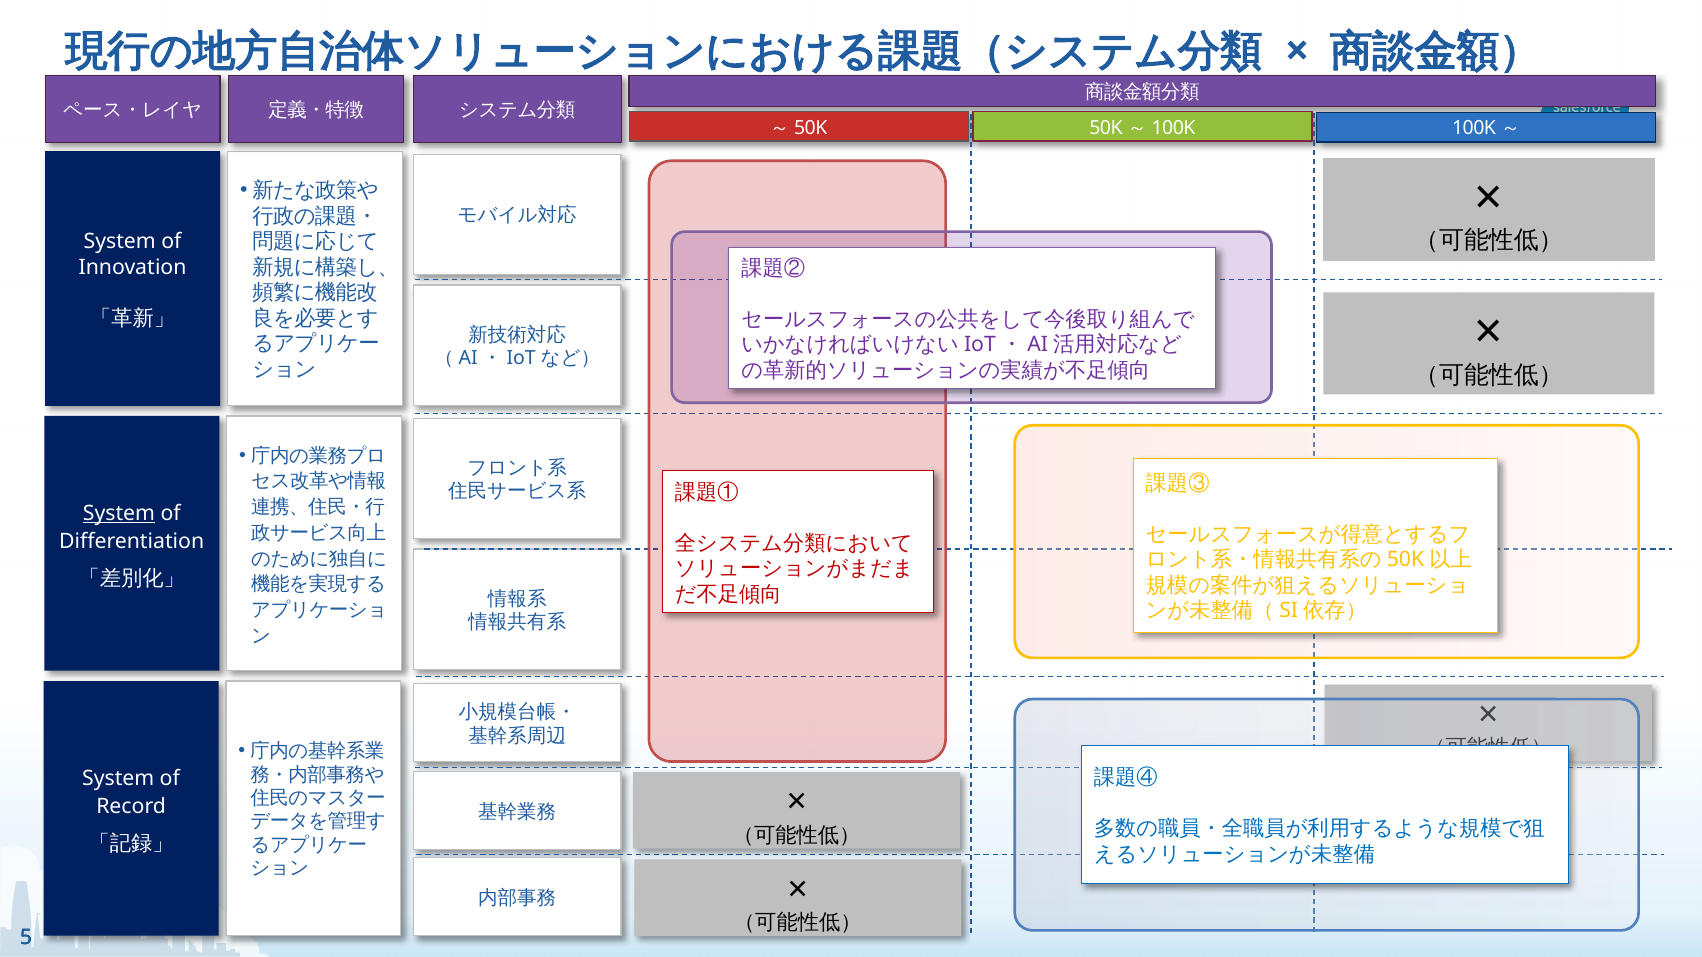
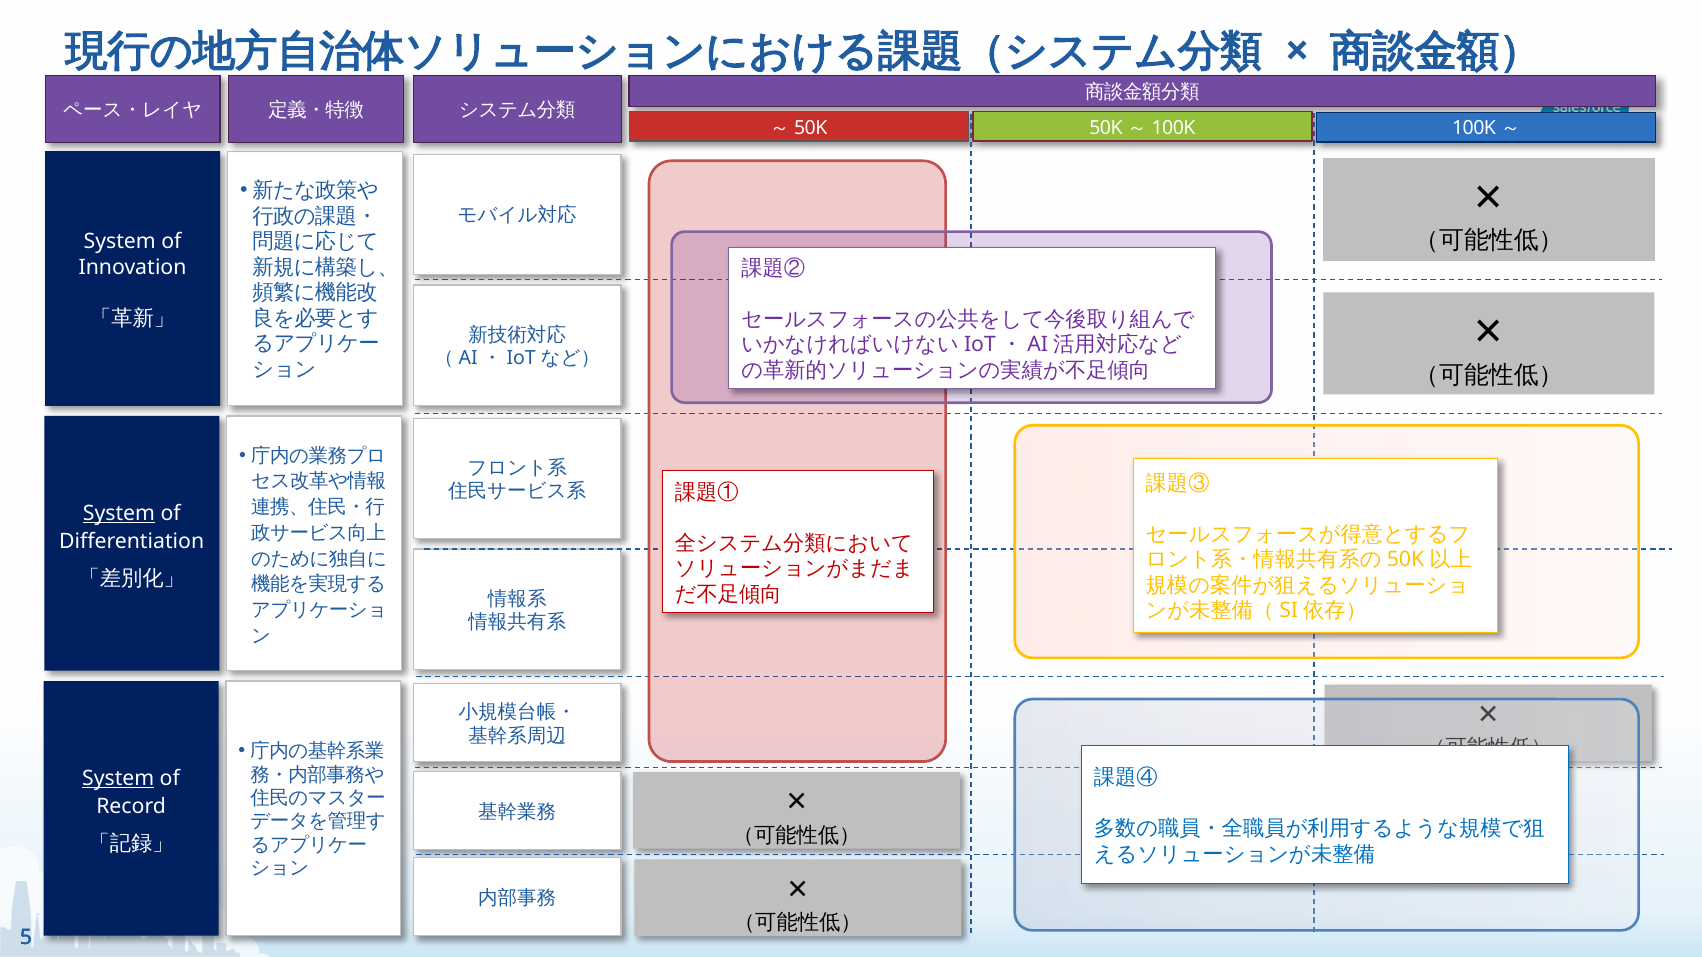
System underline: none -> present (118, 779)
